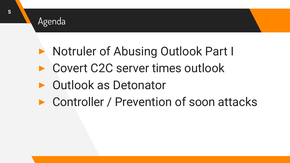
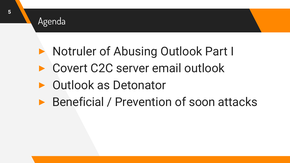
times: times -> email (167, 68)
Controller: Controller -> Beneficial (78, 102)
